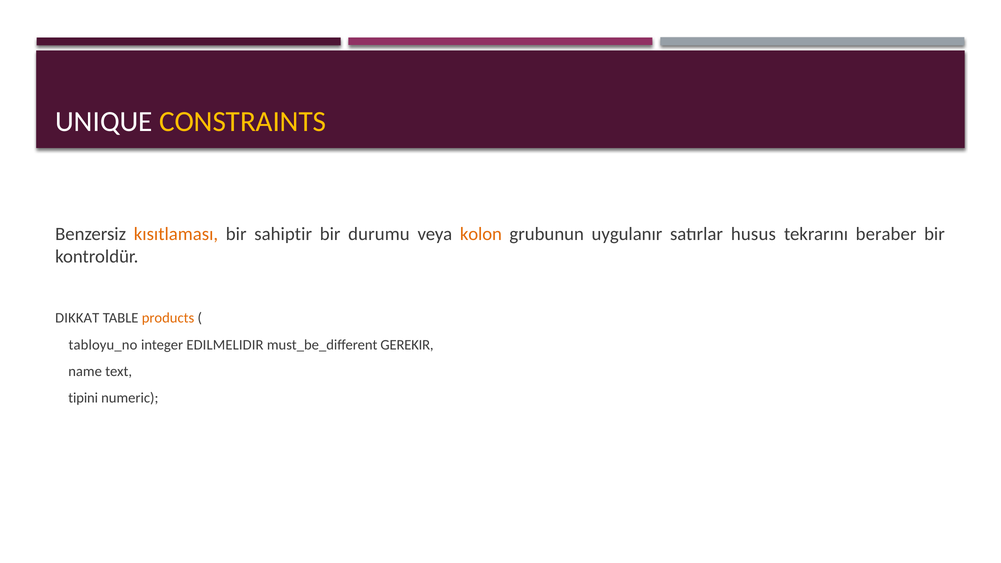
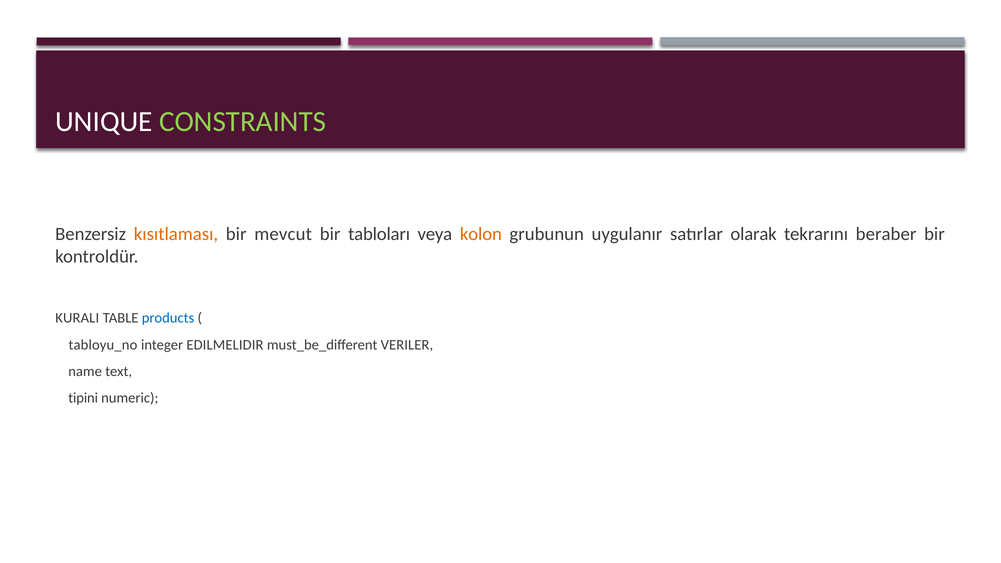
CONSTRAINTS colour: yellow -> light green (243, 122)
sahiptir: sahiptir -> mevcut (283, 234)
durumu: durumu -> tabloları (379, 234)
husus: husus -> olarak (754, 234)
DIKKAT: DIKKAT -> KURALI (77, 318)
products colour: orange -> blue (168, 318)
GEREKIR: GEREKIR -> VERILER (407, 345)
